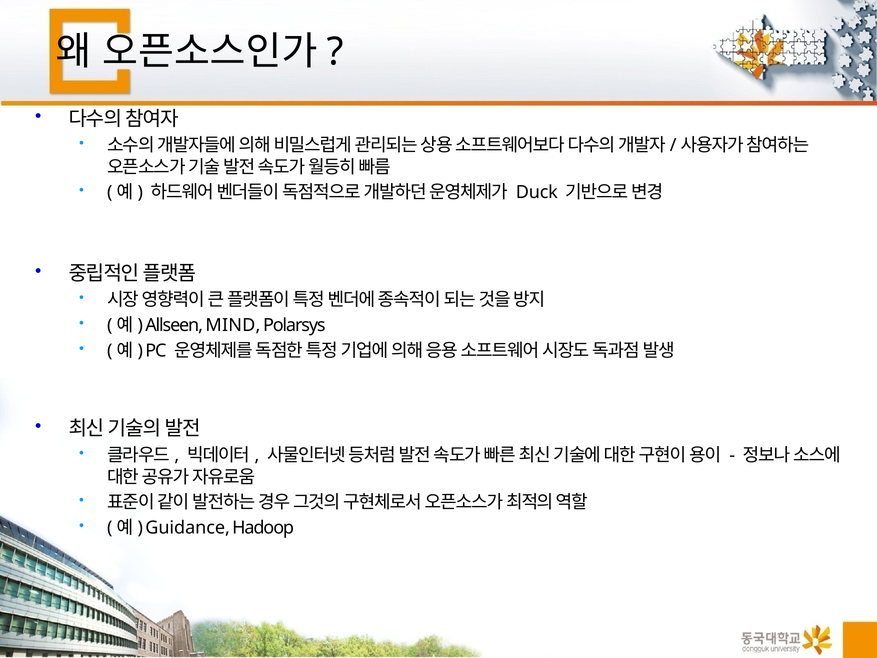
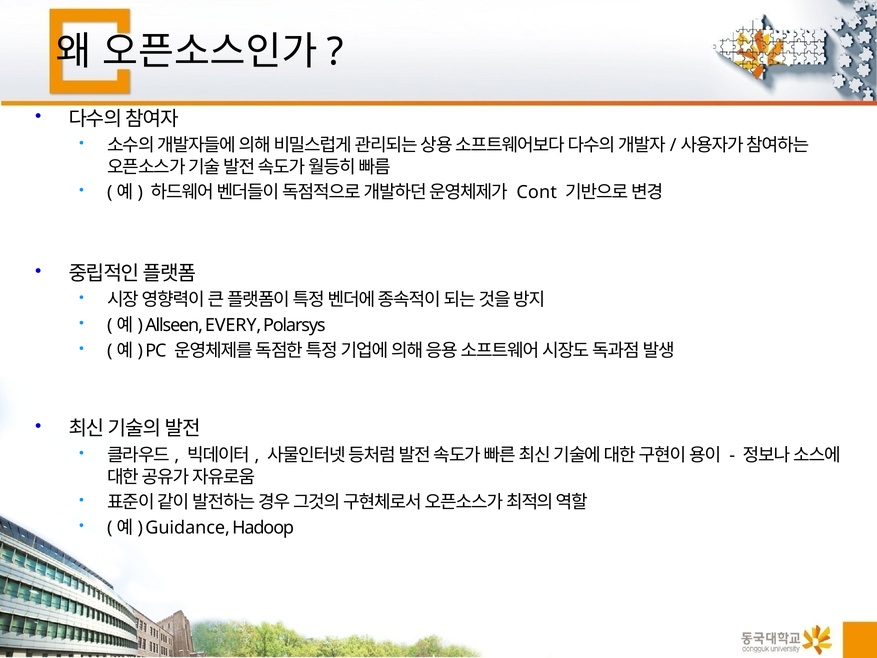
Duck: Duck -> Cont (537, 192)
MIND: MIND -> EVERY (233, 325)
